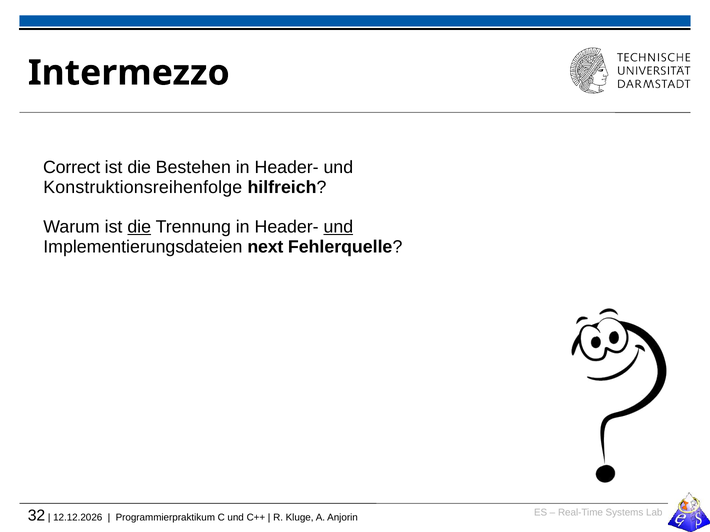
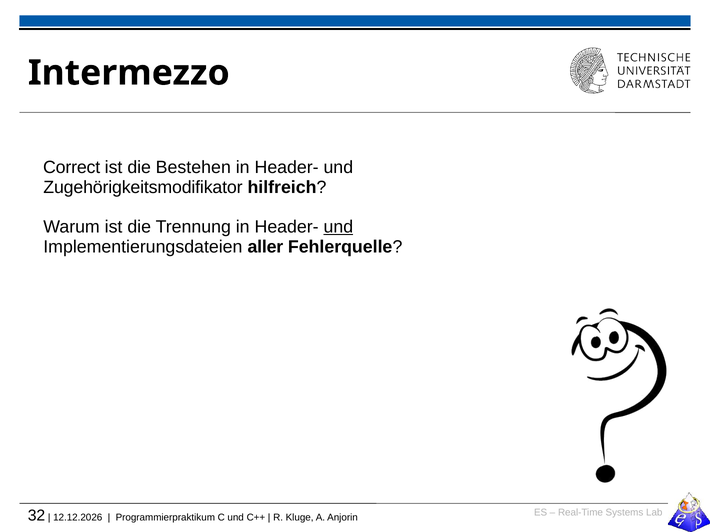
Konstruktionsreihenfolge: Konstruktionsreihenfolge -> Zugehörigkeitsmodifikator (143, 188)
die underline: present -> none (139, 227)
next: next -> aller (265, 247)
